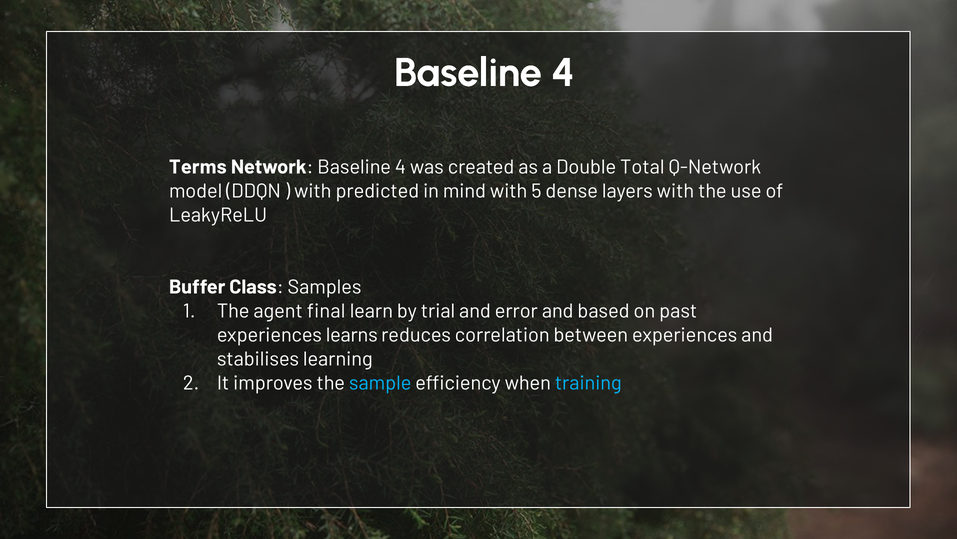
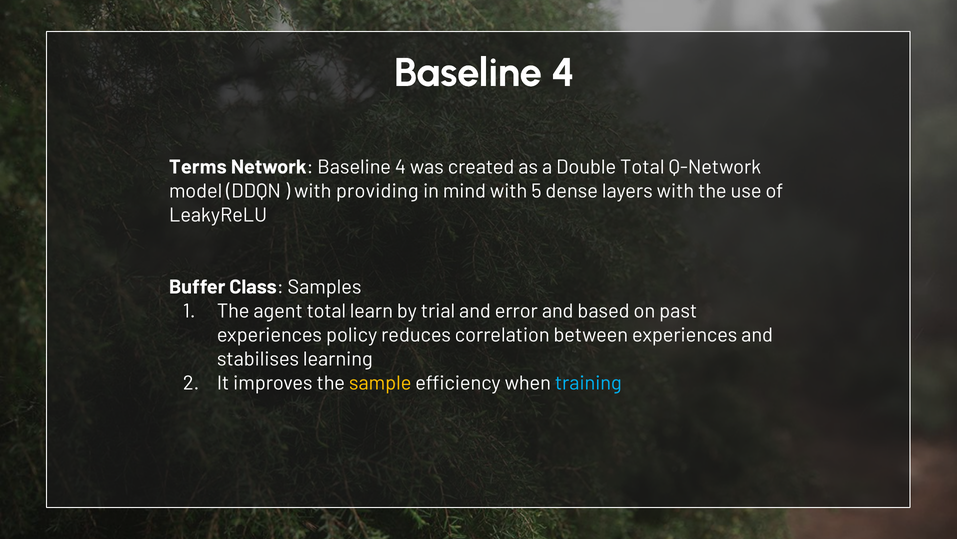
predicted: predicted -> providing (377, 191)
agent final: final -> total (326, 311)
learns: learns -> policy (352, 335)
sample colour: light blue -> yellow (380, 382)
